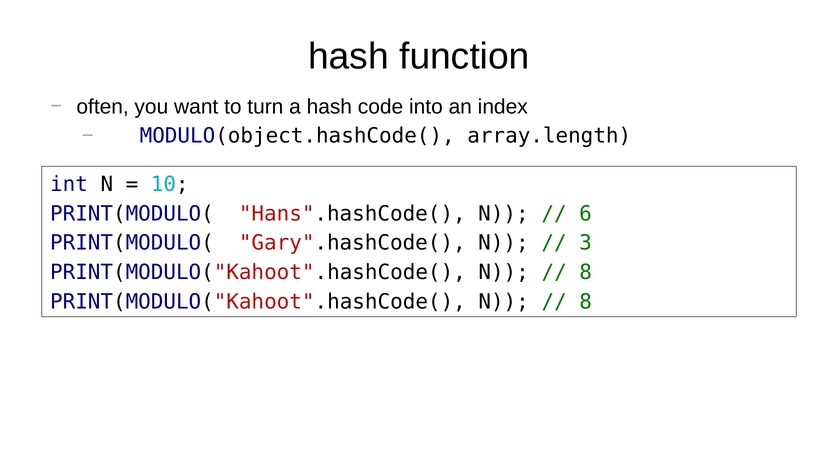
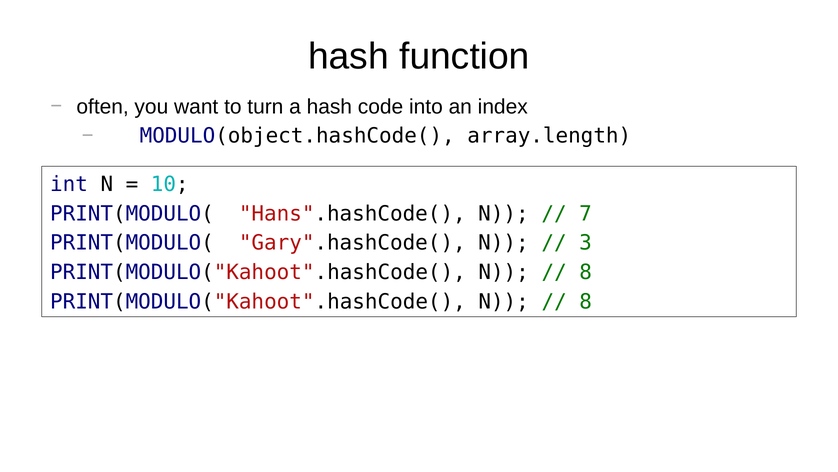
6: 6 -> 7 (585, 213)
